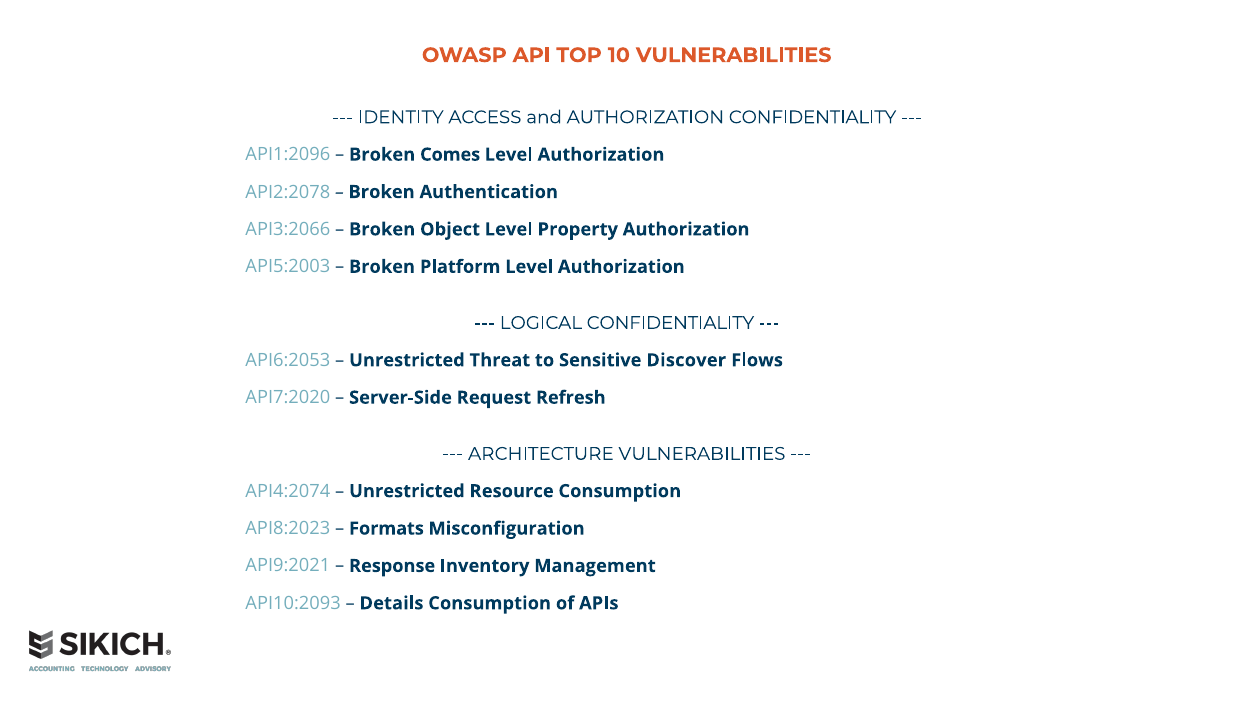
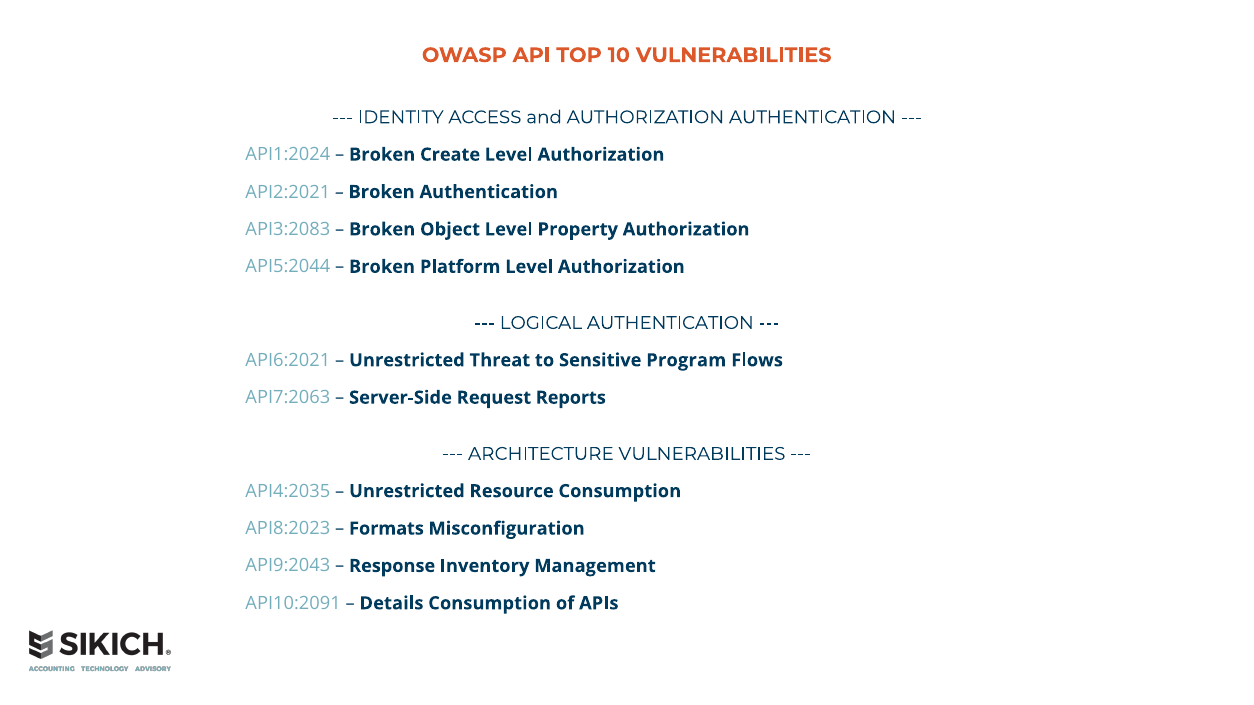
AUTHORIZATION CONFIDENTIALITY: CONFIDENTIALITY -> AUTHENTICATION (812, 117)
API1:2096: API1:2096 -> API1:2024 (288, 155)
Comes: Comes -> Create (450, 155)
API2:2078: API2:2078 -> API2:2021 (288, 192)
API3:2066: API3:2066 -> API3:2083 (288, 229)
API5:2003: API5:2003 -> API5:2044 (288, 267)
LOGICAL CONFIDENTIALITY: CONFIDENTIALITY -> AUTHENTICATION (670, 323)
API6:2053: API6:2053 -> API6:2021 (288, 360)
Discover: Discover -> Program (686, 360)
API7:2020: API7:2020 -> API7:2063 (288, 398)
Refresh: Refresh -> Reports (571, 398)
API4:2074: API4:2074 -> API4:2035 (288, 491)
API9:2021: API9:2021 -> API9:2043 (288, 566)
API10:2093: API10:2093 -> API10:2091 (293, 604)
